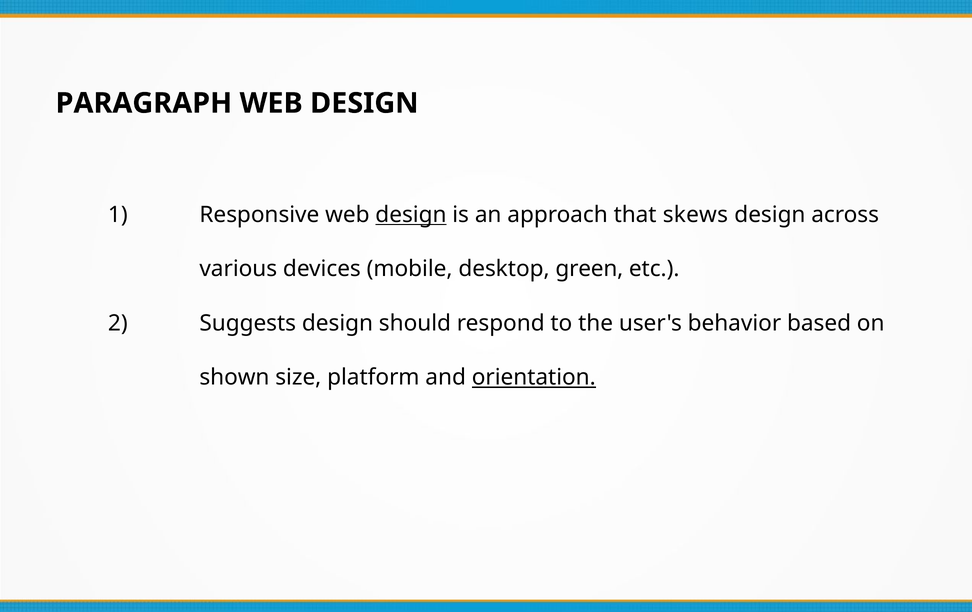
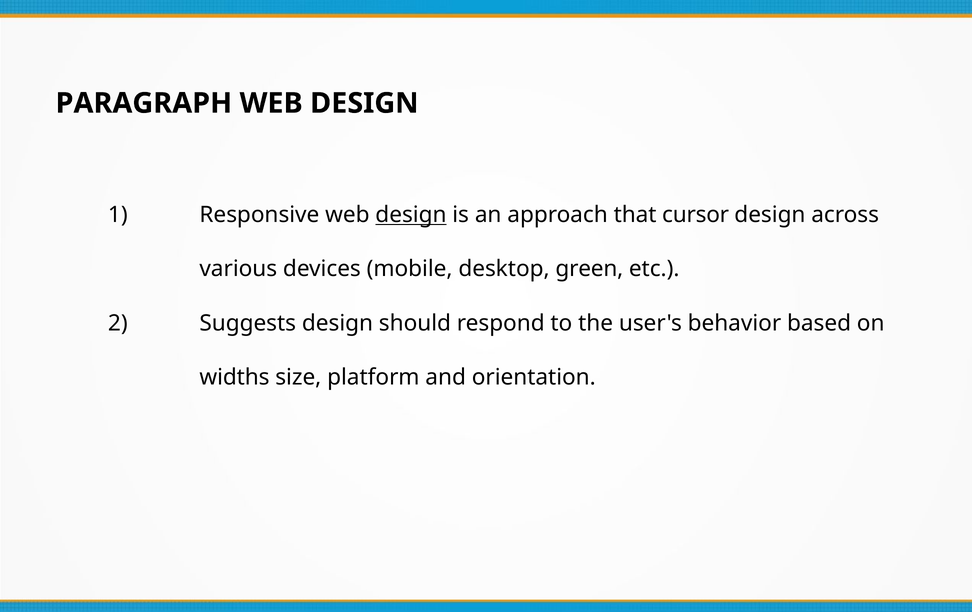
skews: skews -> cursor (696, 215)
shown: shown -> widths (234, 378)
orientation underline: present -> none (534, 378)
